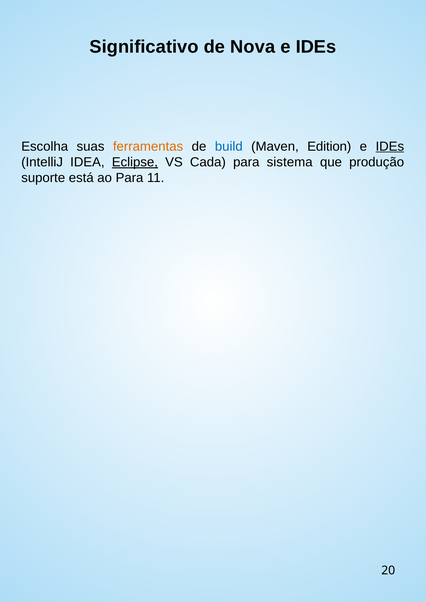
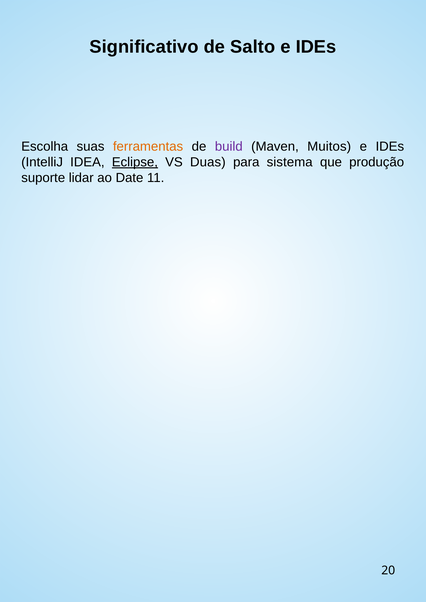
Nova: Nova -> Salto (253, 47)
build colour: blue -> purple (229, 146)
Edition: Edition -> Muitos (329, 146)
IDEs underline: present -> none (390, 146)
Cada: Cada -> Duas (208, 162)
está: está -> lidar (81, 178)
ao Para: Para -> Date (129, 178)
